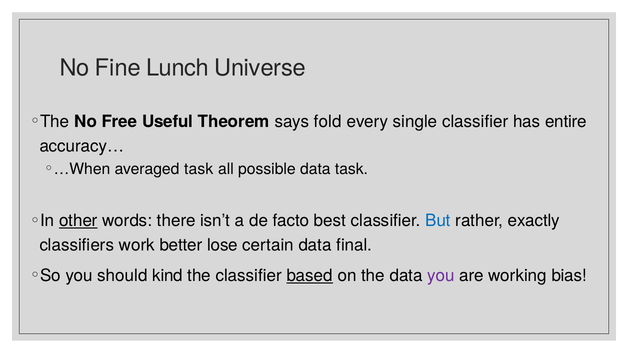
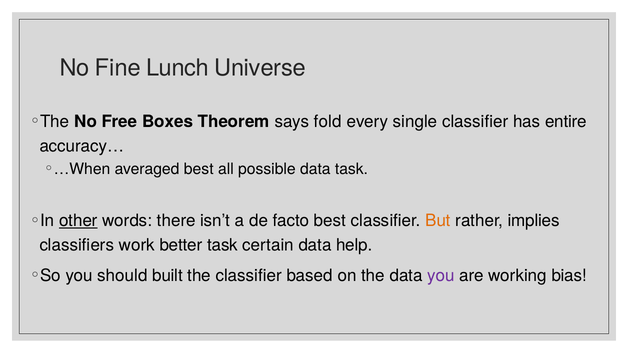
Useful: Useful -> Boxes (168, 122)
averaged task: task -> best (199, 169)
But colour: blue -> orange (438, 221)
exactly: exactly -> implies (534, 221)
better lose: lose -> task (222, 245)
final: final -> help (354, 245)
kind: kind -> built (168, 276)
based underline: present -> none (310, 276)
